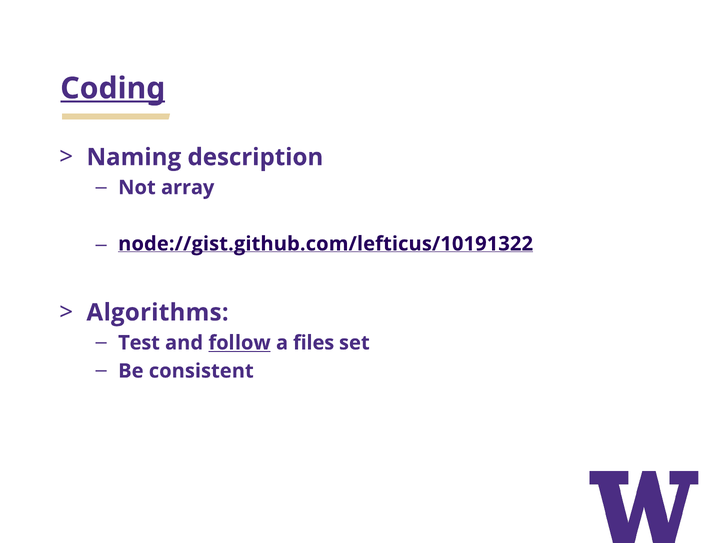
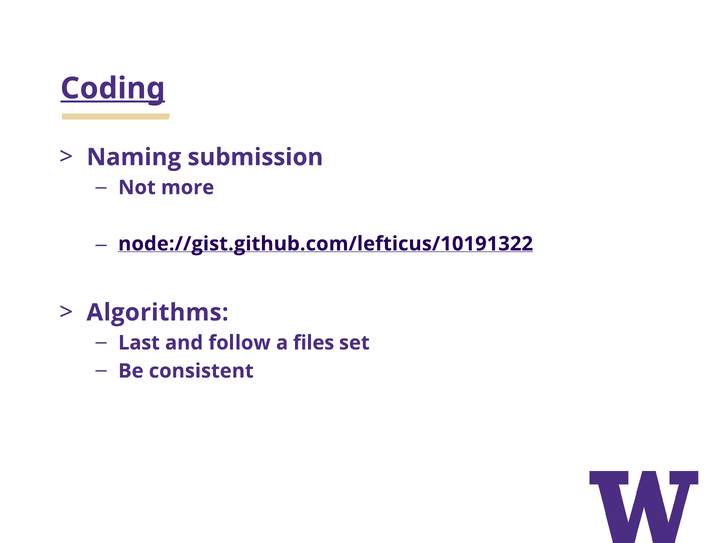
description: description -> submission (255, 157)
array: array -> more (188, 188)
Test: Test -> Last (139, 343)
follow underline: present -> none (240, 343)
